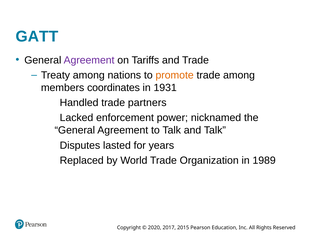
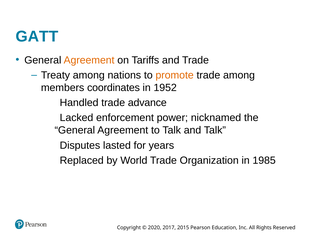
Agreement colour: purple -> orange (89, 60)
1931: 1931 -> 1952 (165, 88)
partners: partners -> advance (147, 103)
1989: 1989 -> 1985 (264, 160)
